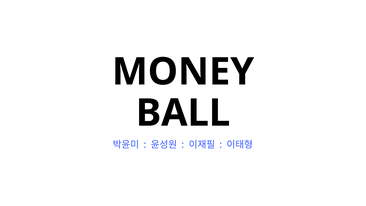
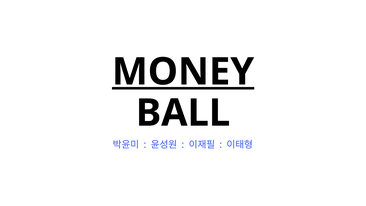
MONEY underline: none -> present (183, 72)
